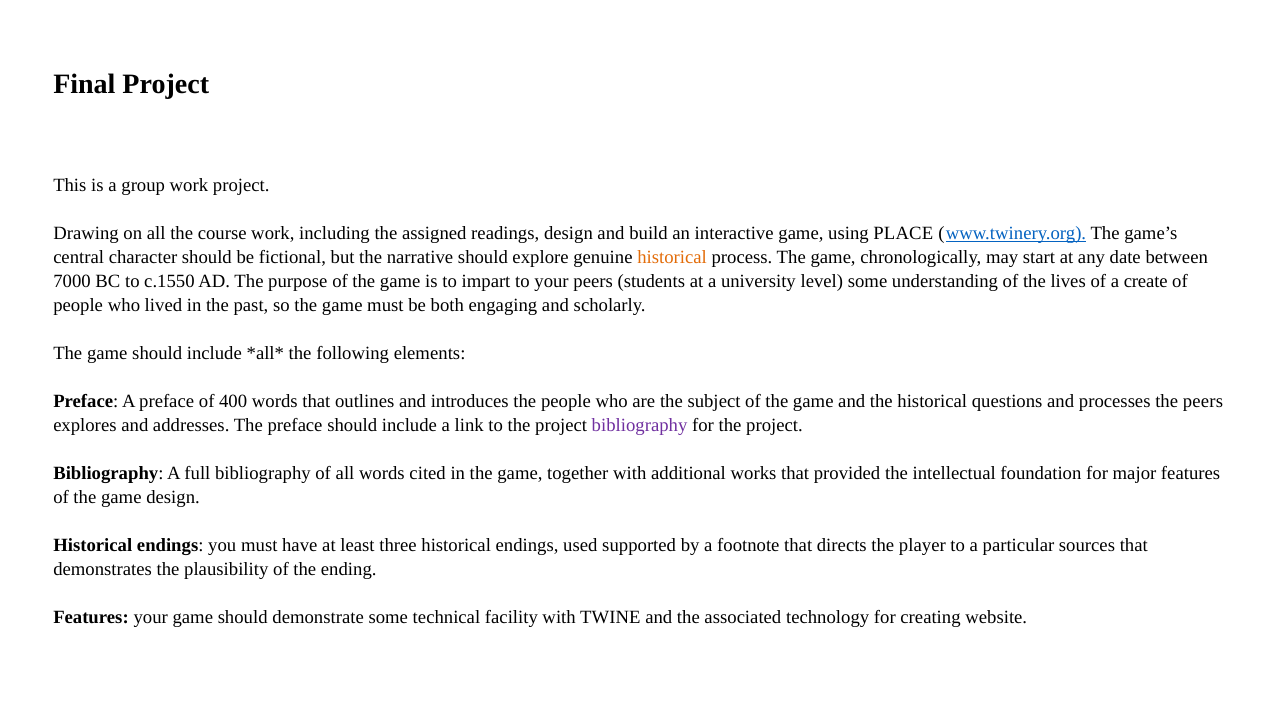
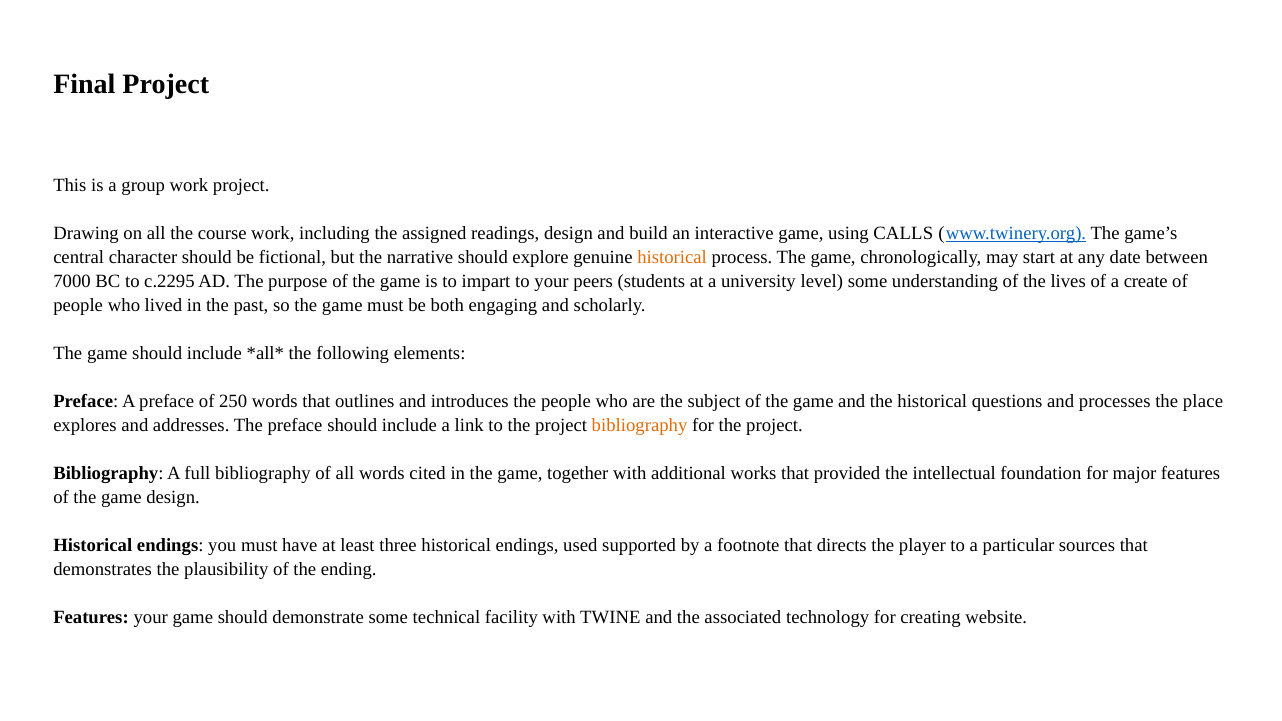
PLACE: PLACE -> CALLS (903, 233)
c.1550: c.1550 -> c.2295 (169, 281)
400: 400 -> 250 (233, 401)
the peers: peers -> place (1203, 401)
bibliography colour: purple -> orange (640, 425)
